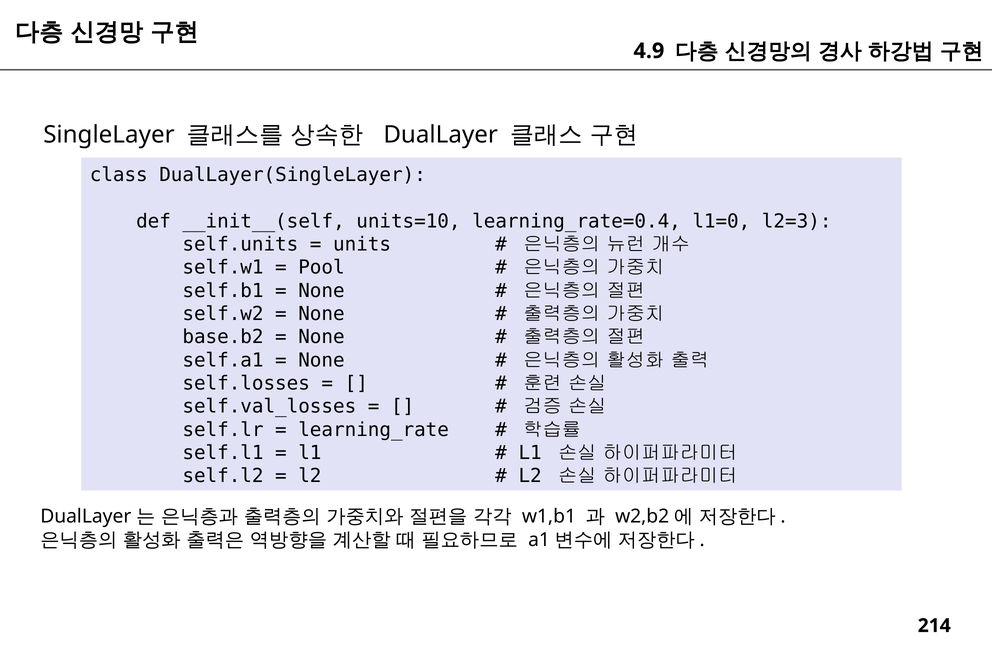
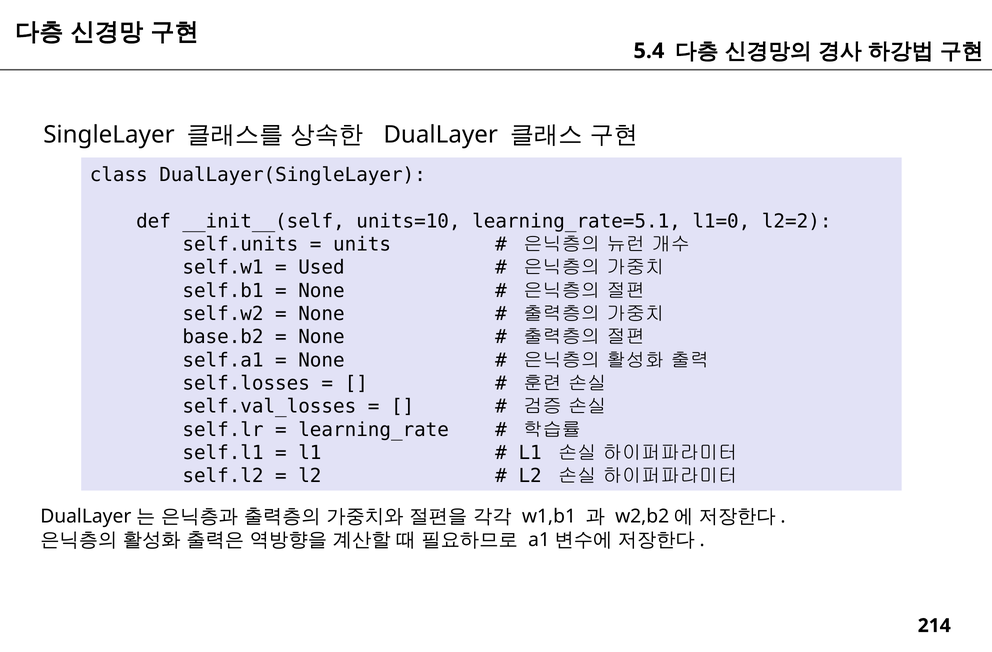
4.9: 4.9 -> 5.4 (649, 51)
learning_rate=0.4: learning_rate=0.4 -> learning_rate=5.1 (577, 221)
l2=3: l2=3 -> l2=2 (797, 221)
Pool: Pool -> Used (321, 267)
